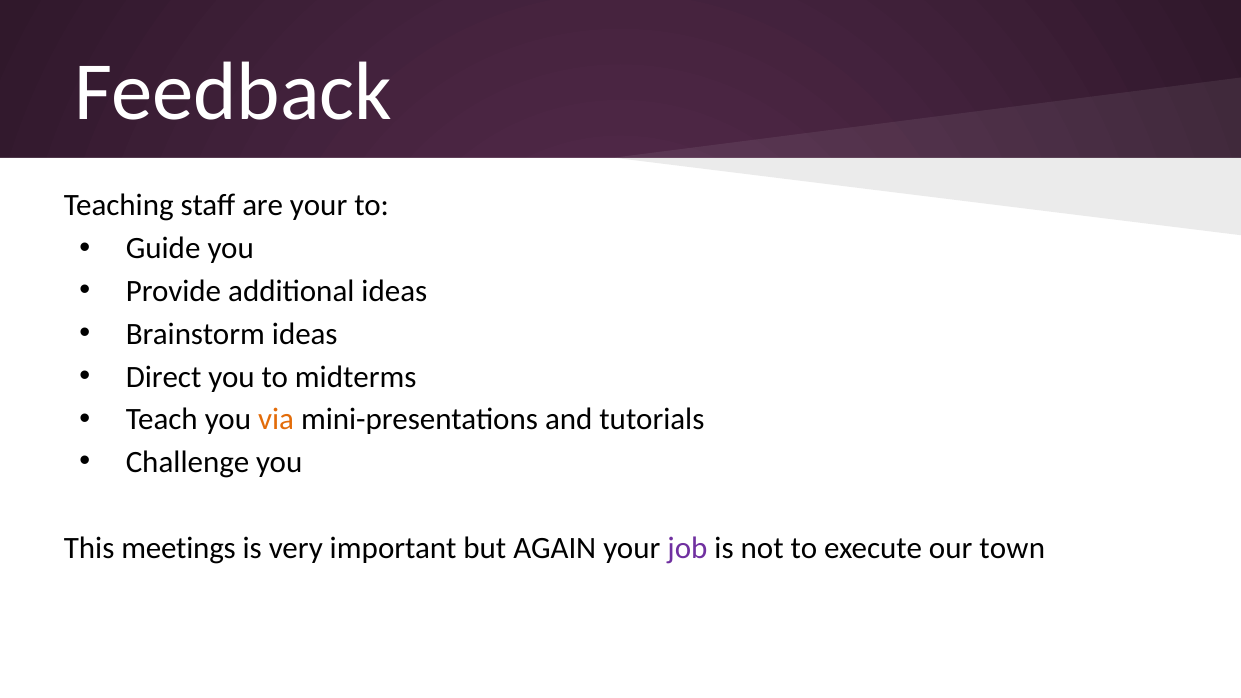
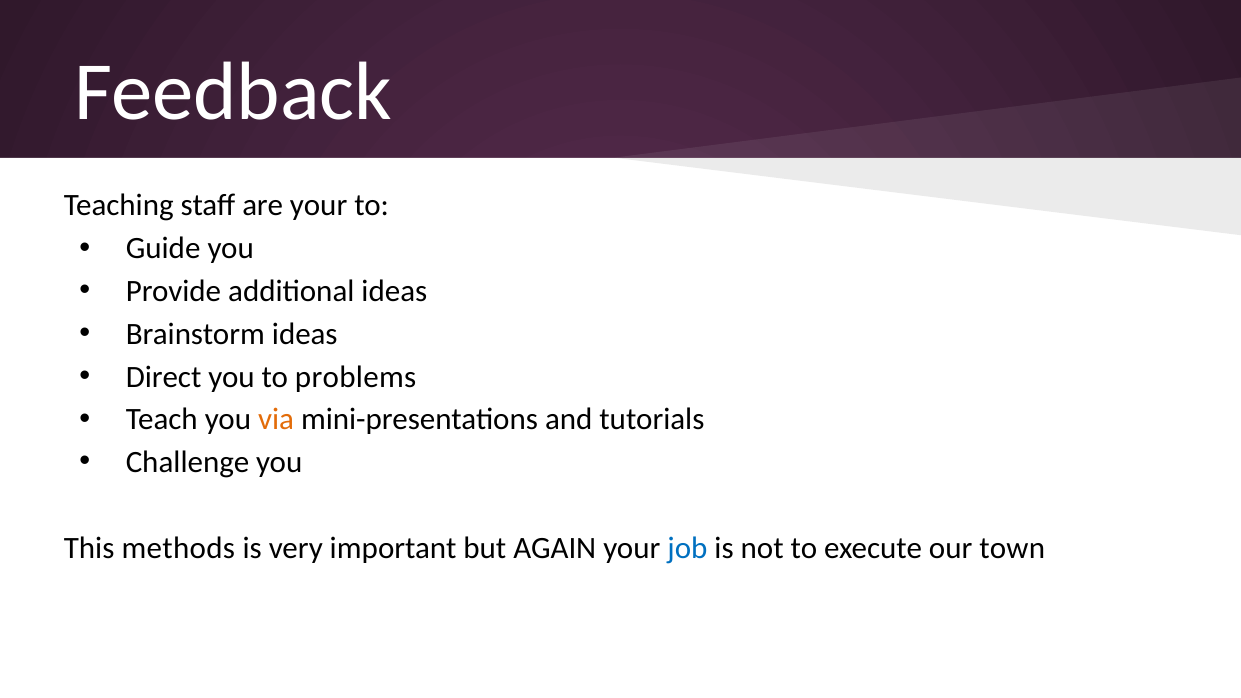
midterms: midterms -> problems (356, 377)
meetings: meetings -> methods (178, 548)
job colour: purple -> blue (687, 548)
